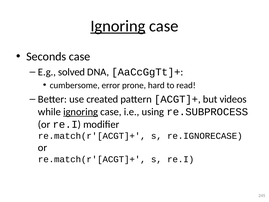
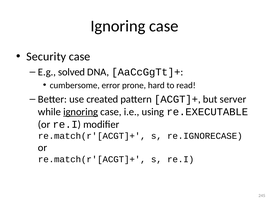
Ignoring underline: present -> none (118, 26)
Seconds: Seconds -> Security (46, 56)
videos: videos -> server (233, 99)
re.SUBPROCESS: re.SUBPROCESS -> re.EXECUTABLE (207, 112)
